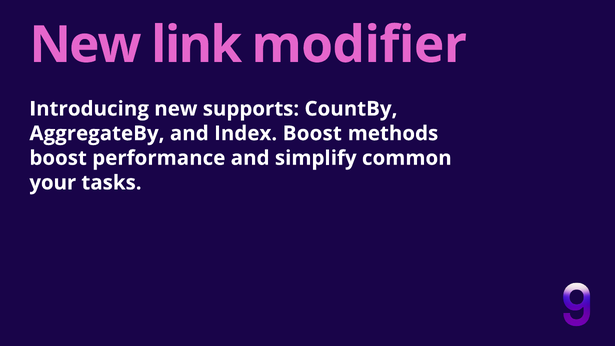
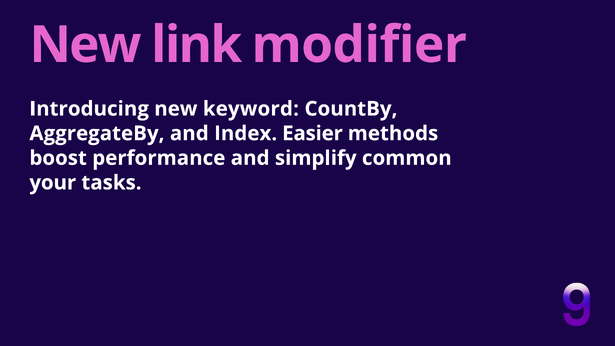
supports: supports -> keyword (251, 109)
Index Boost: Boost -> Easier (313, 133)
